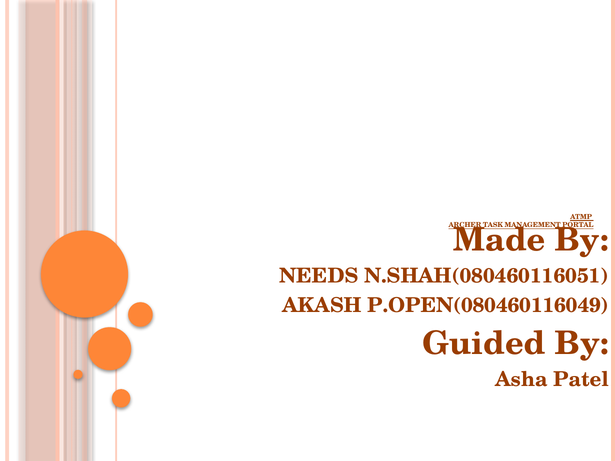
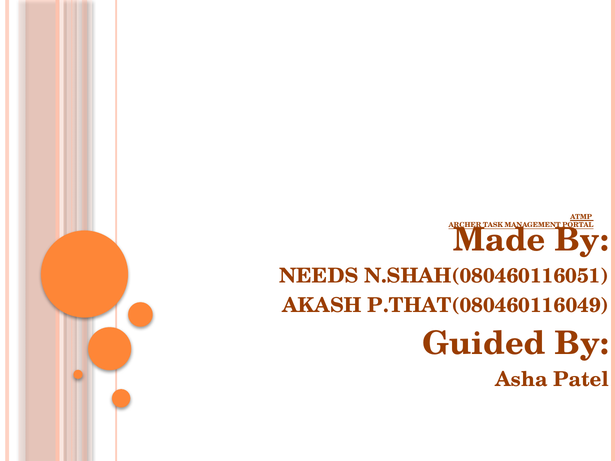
P.OPEN(080460116049: P.OPEN(080460116049 -> P.THAT(080460116049 (488, 306)
